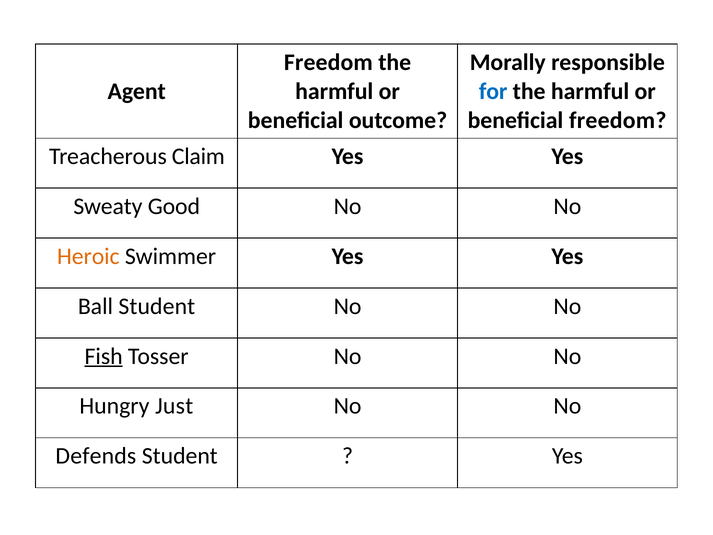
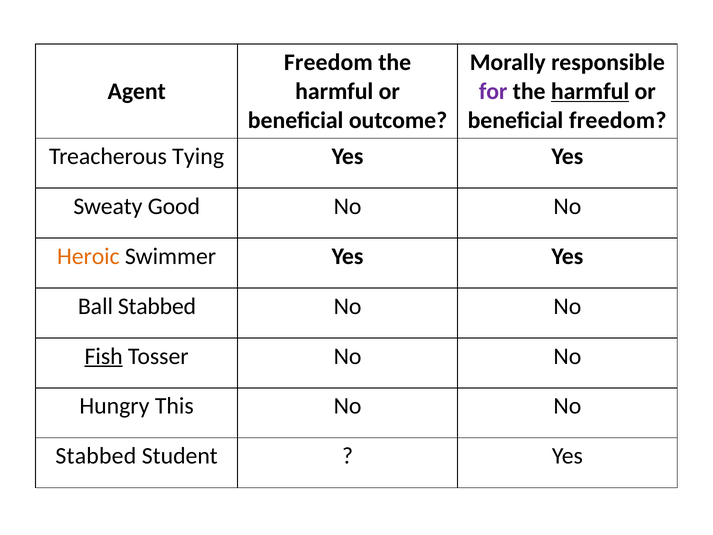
for colour: blue -> purple (493, 91)
harmful underline: none -> present (590, 91)
Claim: Claim -> Tying (198, 156)
Ball Student: Student -> Stabbed (157, 306)
Just: Just -> This (174, 406)
Defends: Defends -> Stabbed (96, 456)
